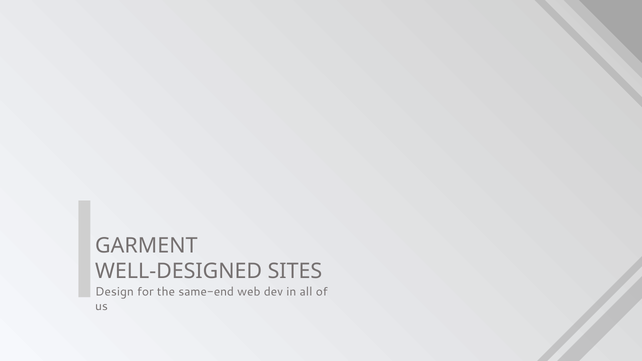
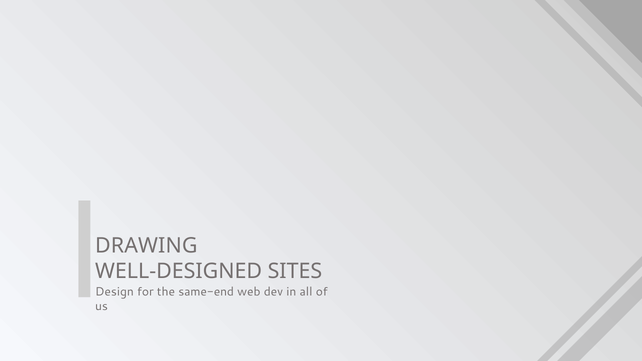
GARMENT: GARMENT -> DRAWING (146, 246)
